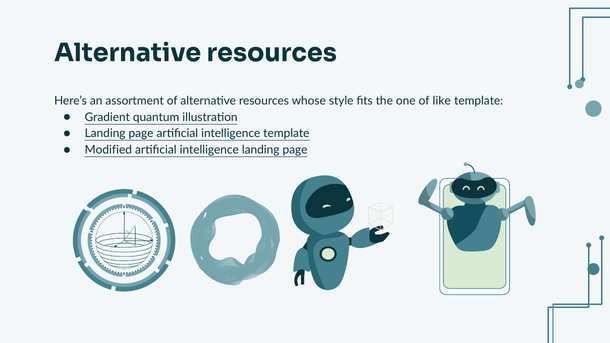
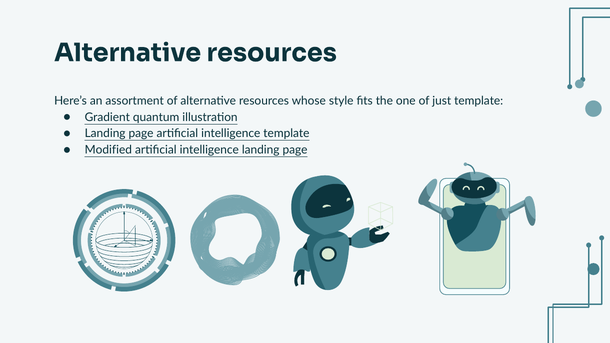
like: like -> just (442, 101)
